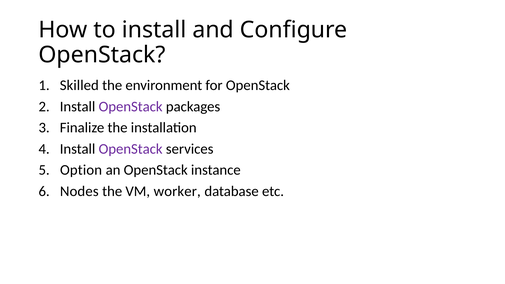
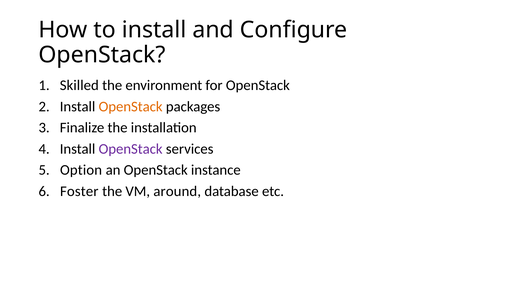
OpenStack colour: purple -> orange (131, 107)
Nodes: Nodes -> Foster (79, 191)
worker: worker -> around (177, 191)
